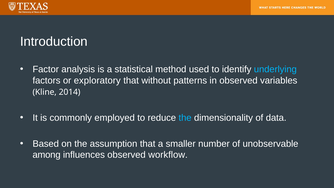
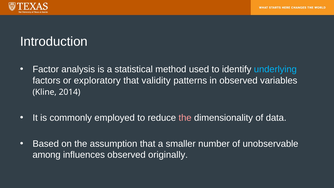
without: without -> validity (156, 81)
the colour: light blue -> pink (185, 118)
workflow: workflow -> originally (168, 155)
